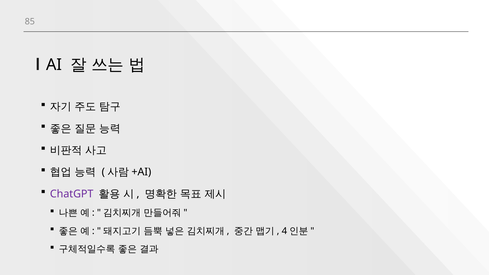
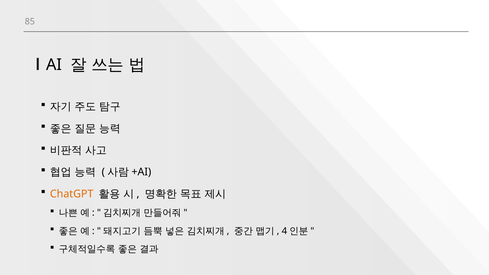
ChatGPT colour: purple -> orange (72, 194)
